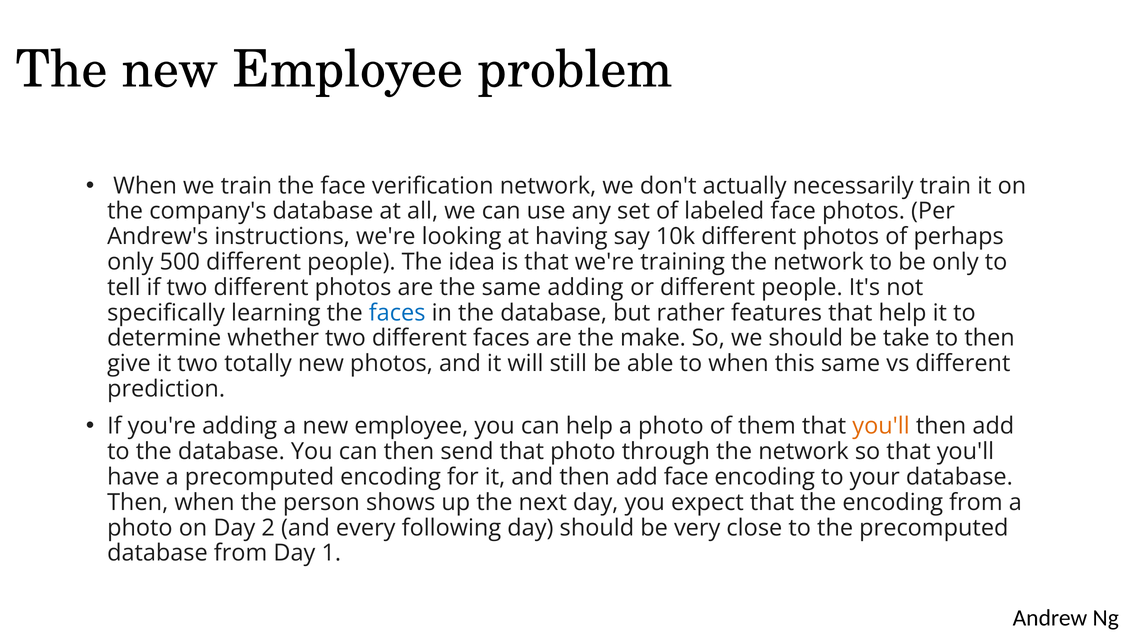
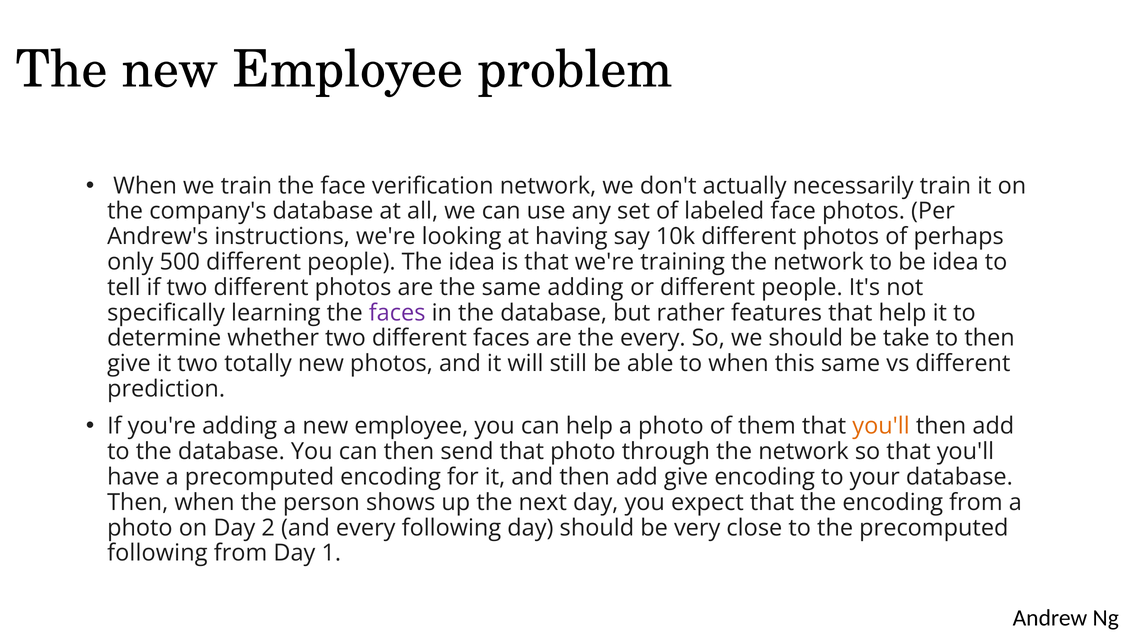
be only: only -> idea (955, 262)
faces colour: blue -> purple (397, 313)
the make: make -> every (653, 338)
add face: face -> give (686, 477)
database: database -> following (157, 553)
